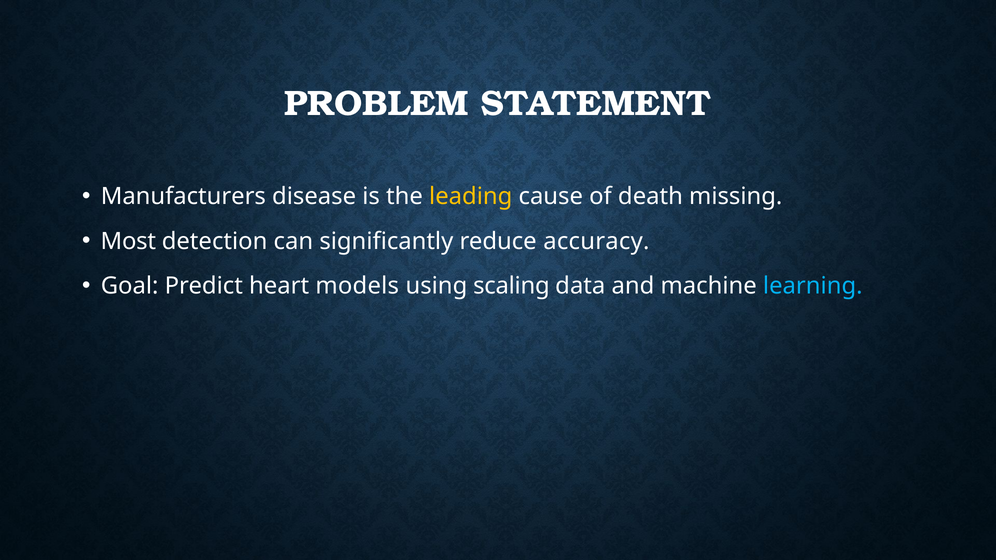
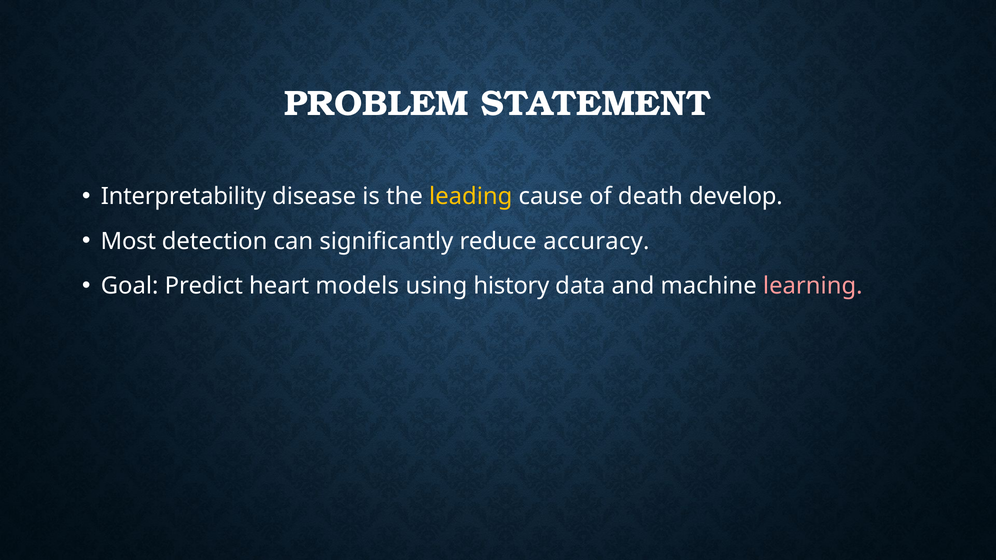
Manufacturers: Manufacturers -> Interpretability (183, 197)
missing: missing -> develop (736, 197)
scaling: scaling -> history (511, 286)
learning colour: light blue -> pink (813, 286)
